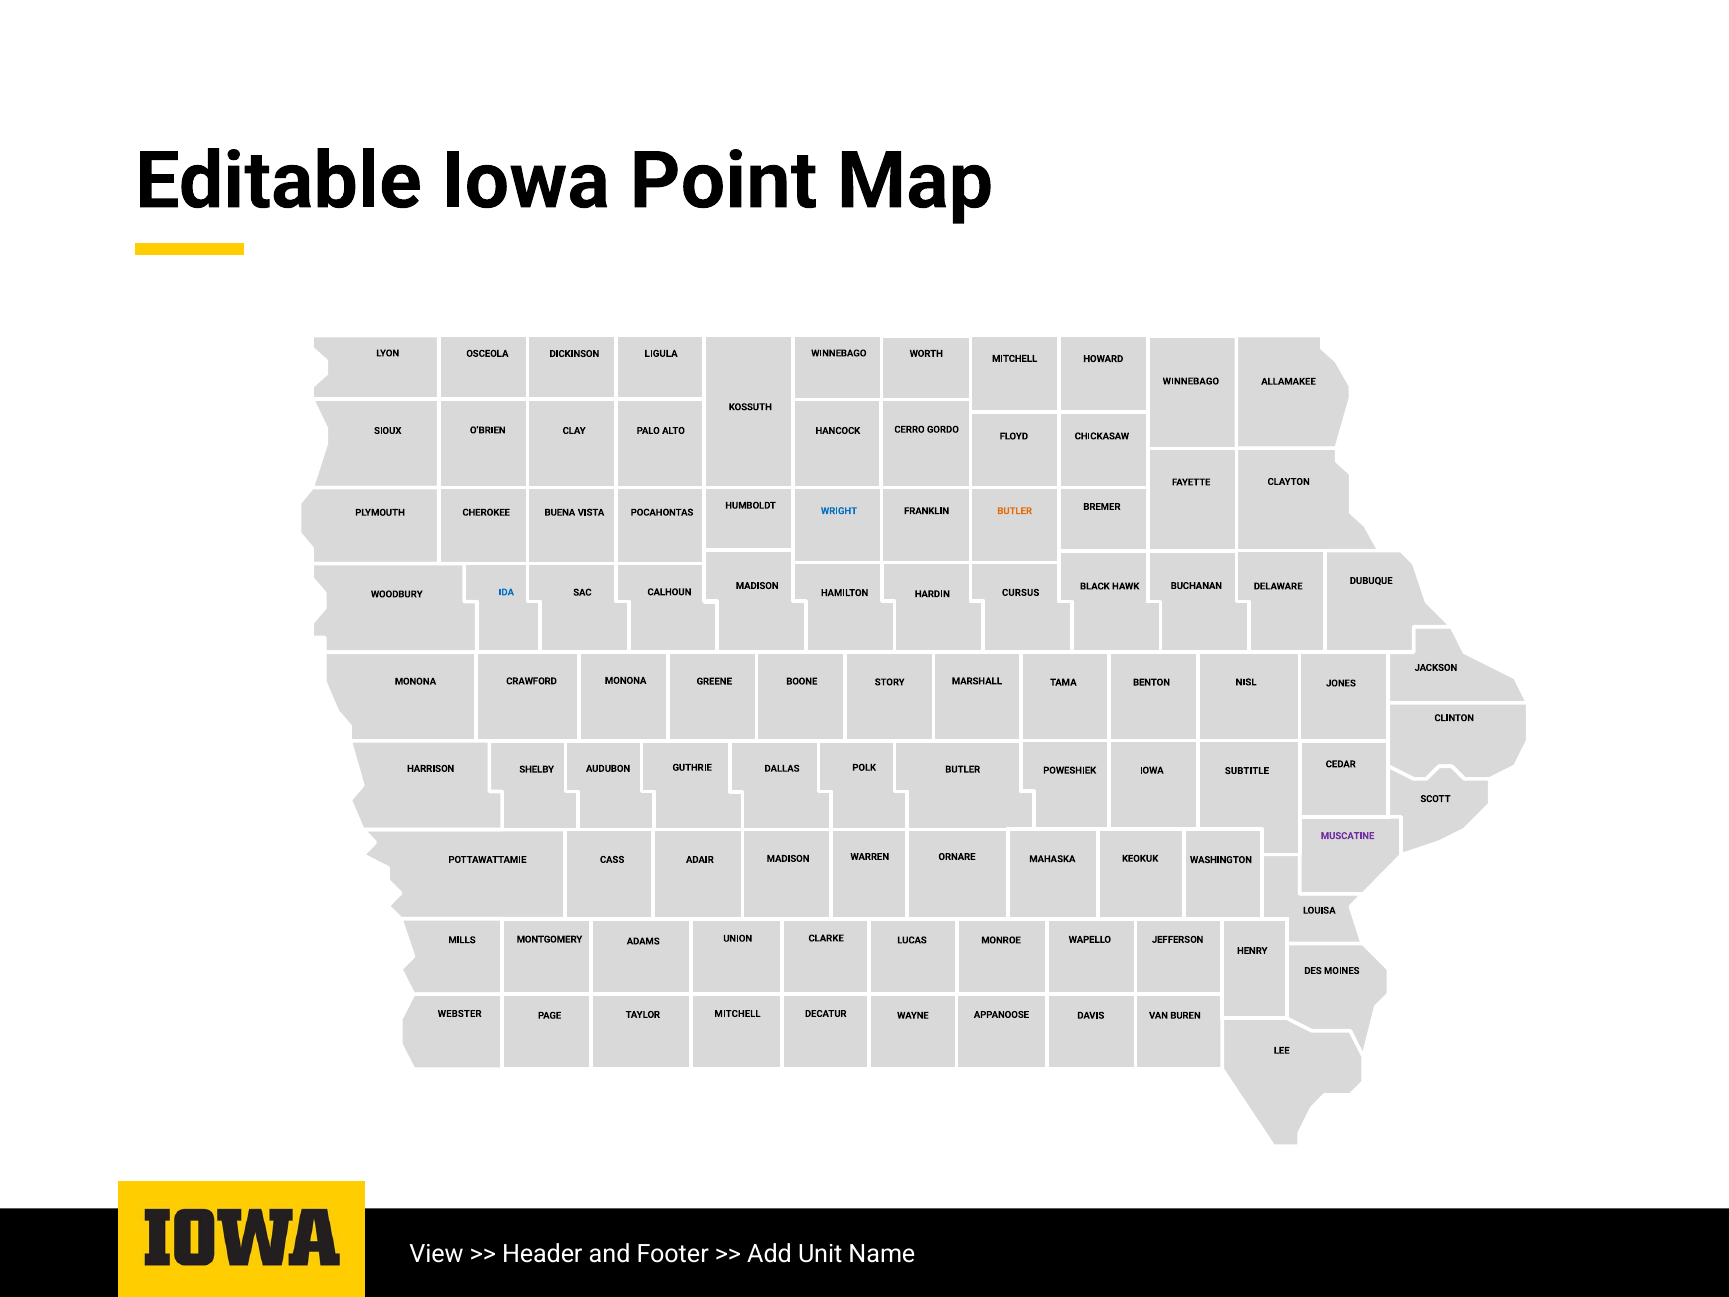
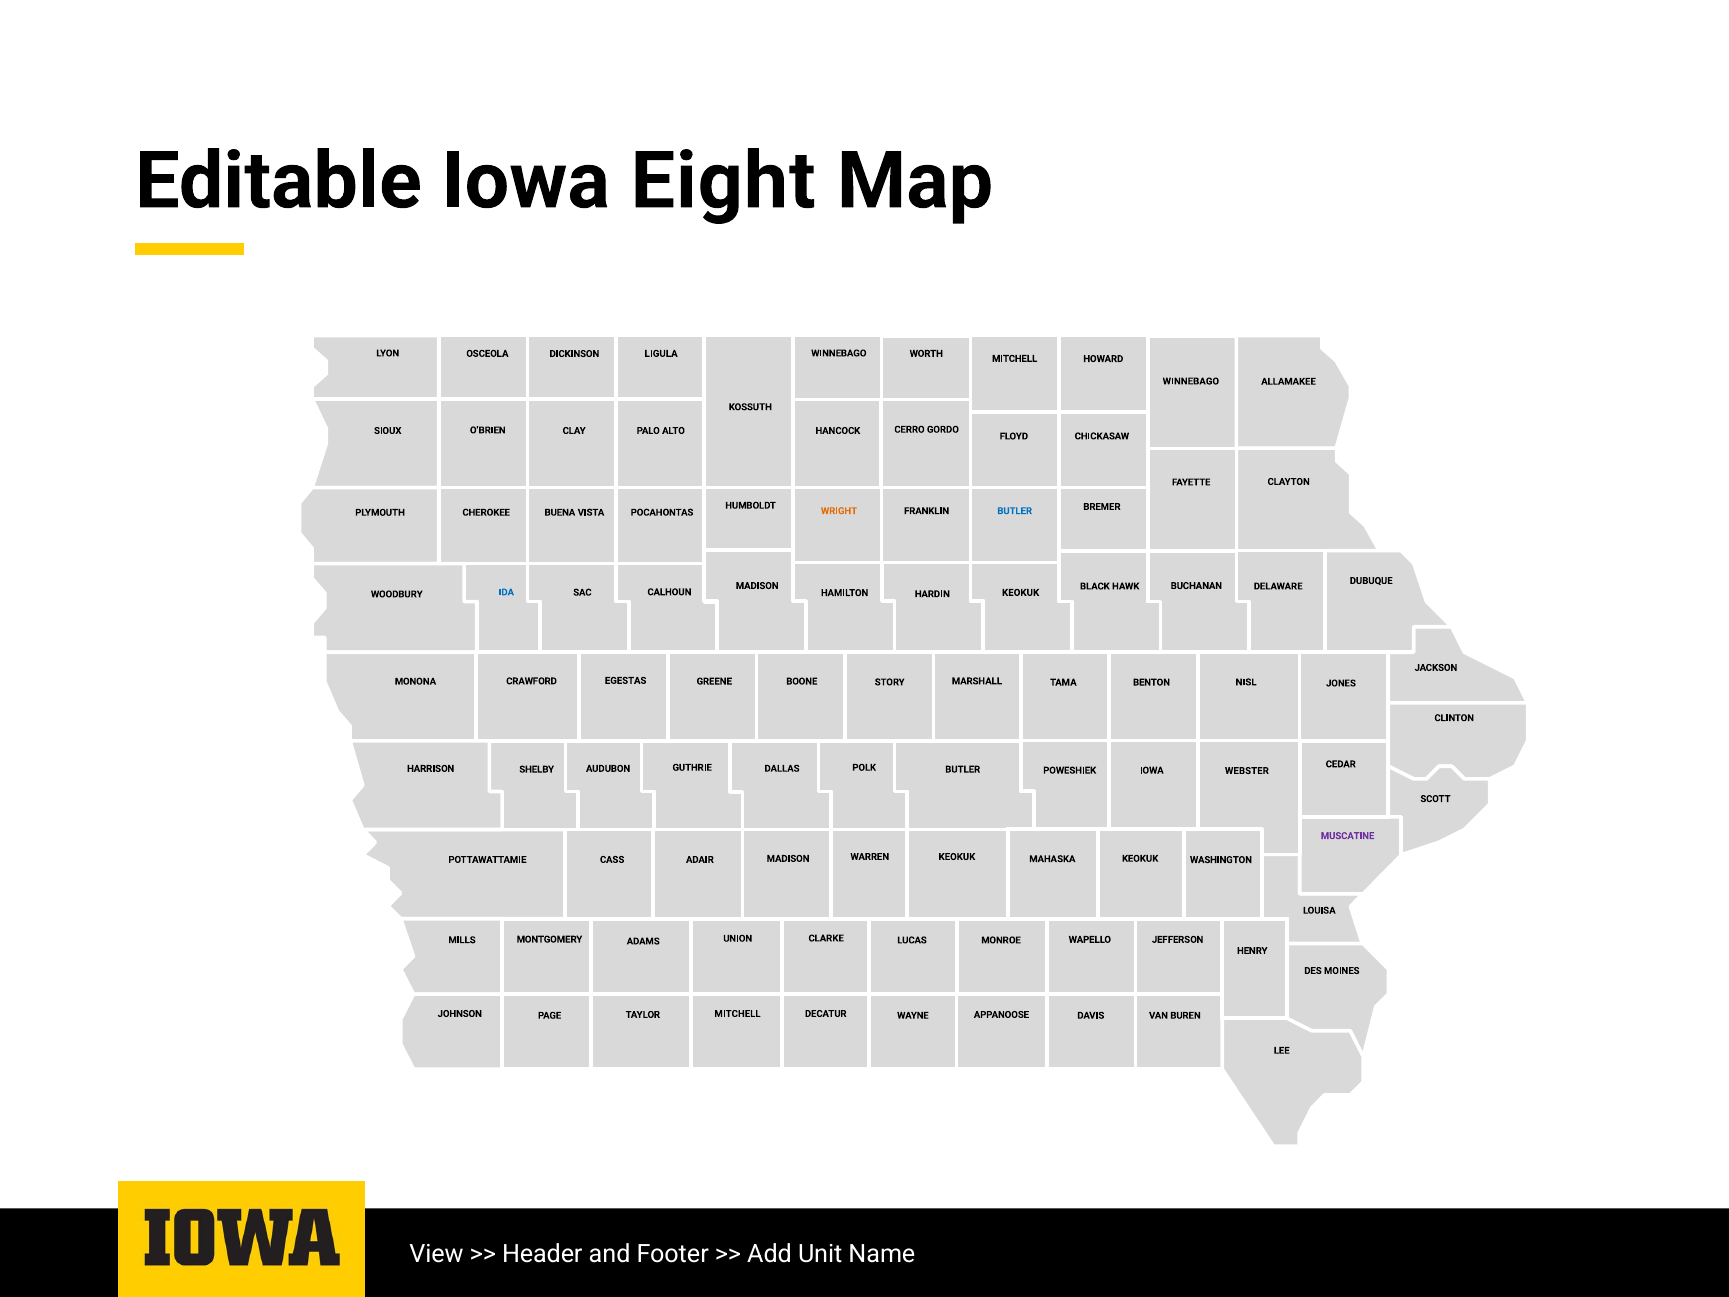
Point: Point -> Eight (723, 181)
WRIGHT colour: blue -> orange (839, 511)
BUTLER colour: orange -> blue (1015, 511)
HARDIN CURSUS: CURSUS -> KEOKUK (1021, 593)
MONONA: MONONA -> EGESTAS (626, 680)
SUBTITLE: SUBTITLE -> WEBSTER (1247, 771)
WARREN ORNARE: ORNARE -> KEOKUK (957, 857)
WEBSTER: WEBSTER -> JOHNSON (460, 1014)
